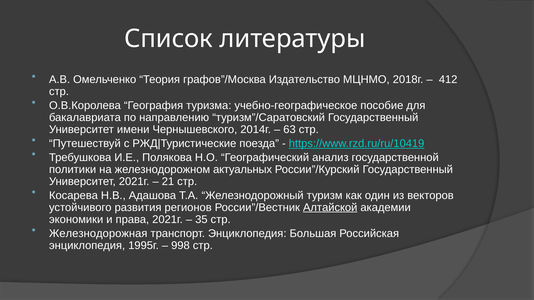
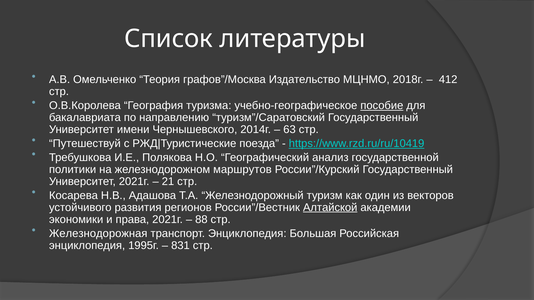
пособие underline: none -> present (382, 106)
актуальных: актуальных -> маршрутов (242, 170)
35: 35 -> 88 (201, 220)
998: 998 -> 831 (180, 246)
